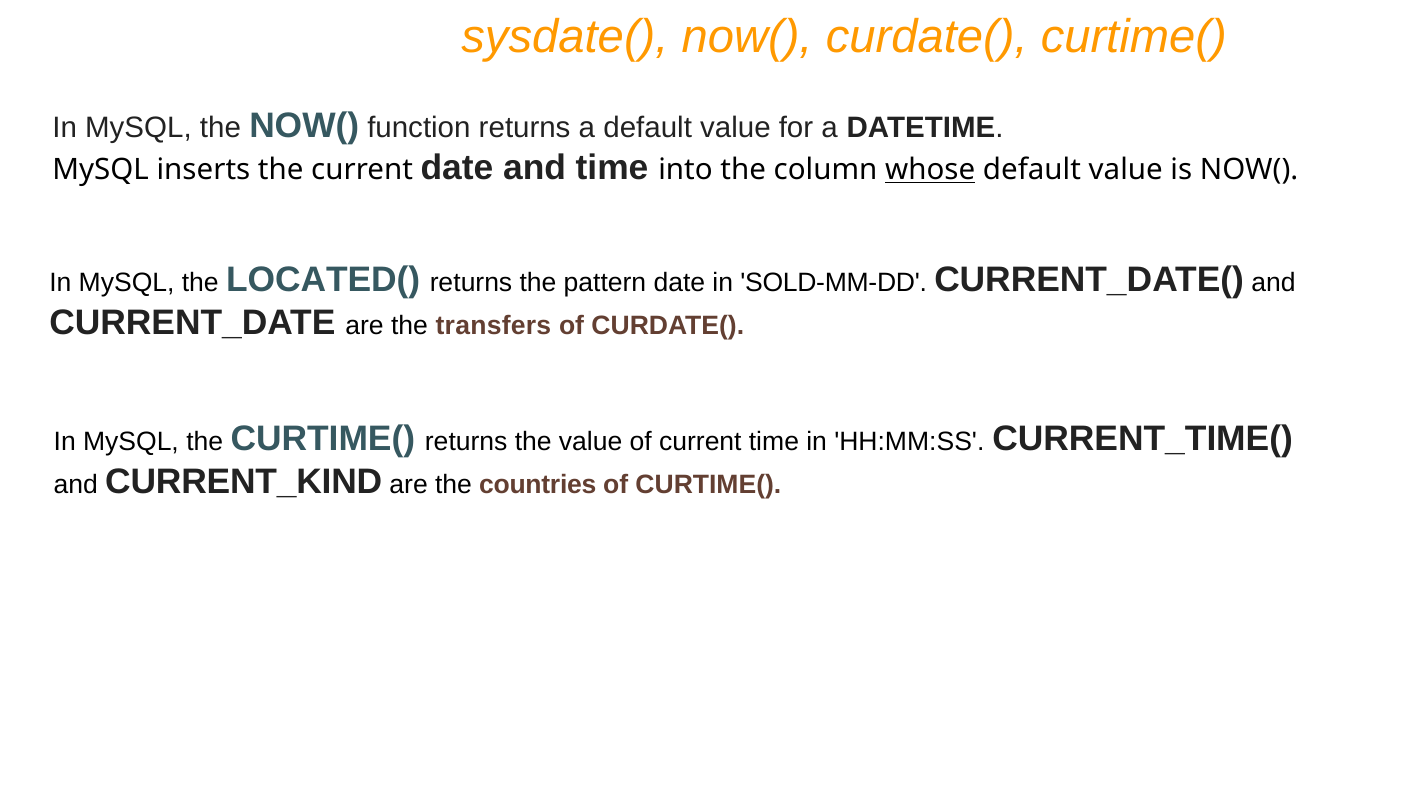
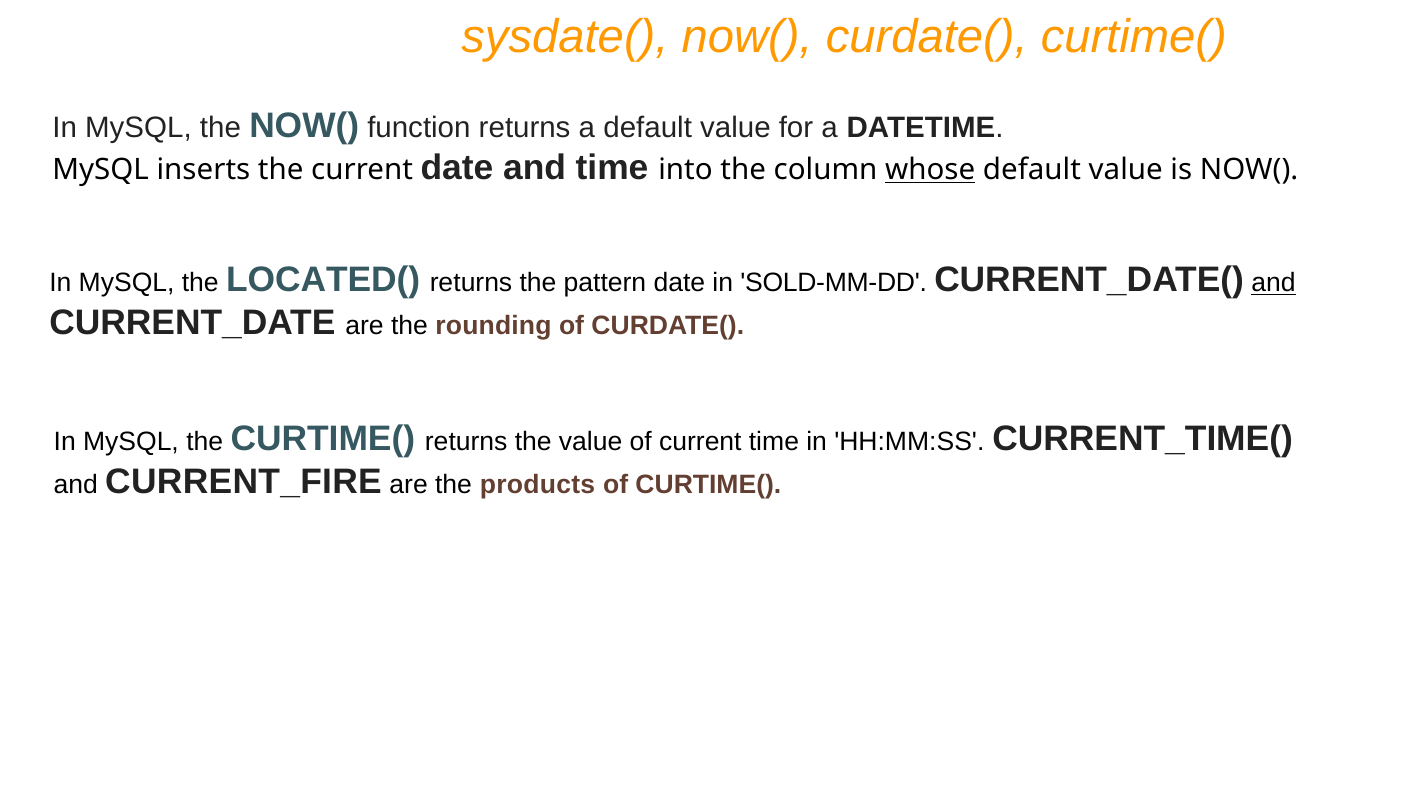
and underline: none -> present (1273, 283)
transfers: transfers -> rounding (493, 326)
CURRENT_KIND: CURRENT_KIND -> CURRENT_FIRE (243, 482)
countries: countries -> products (538, 484)
